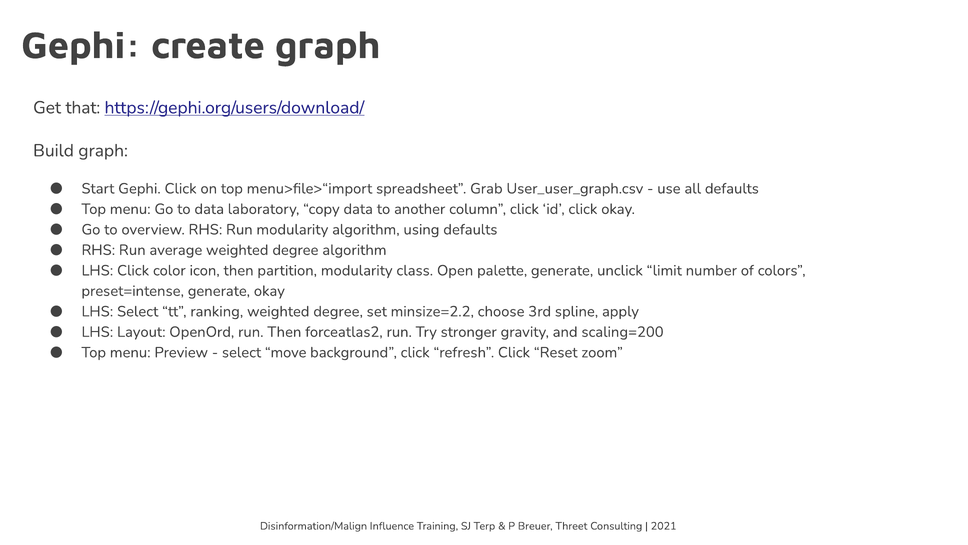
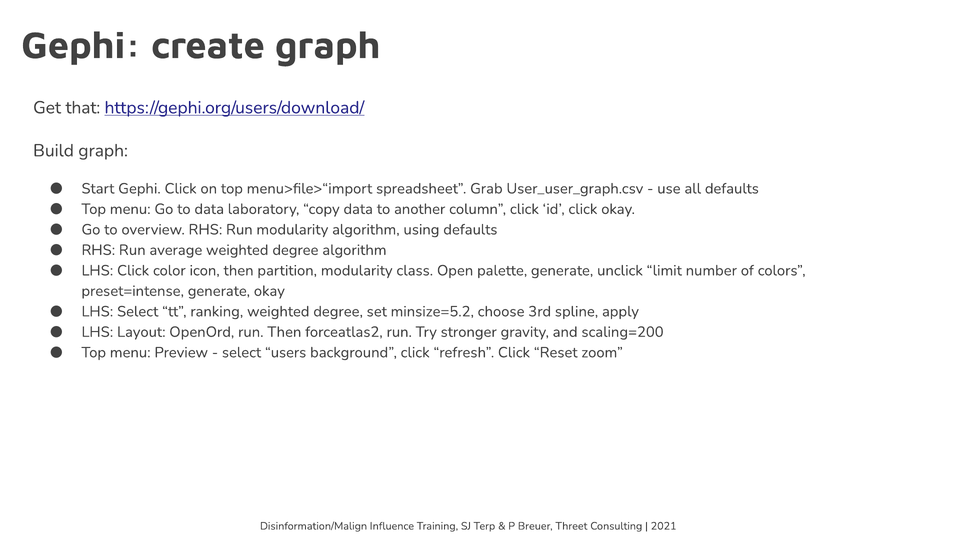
minsize=2.2: minsize=2.2 -> minsize=5.2 (432, 311)
move: move -> users (286, 352)
